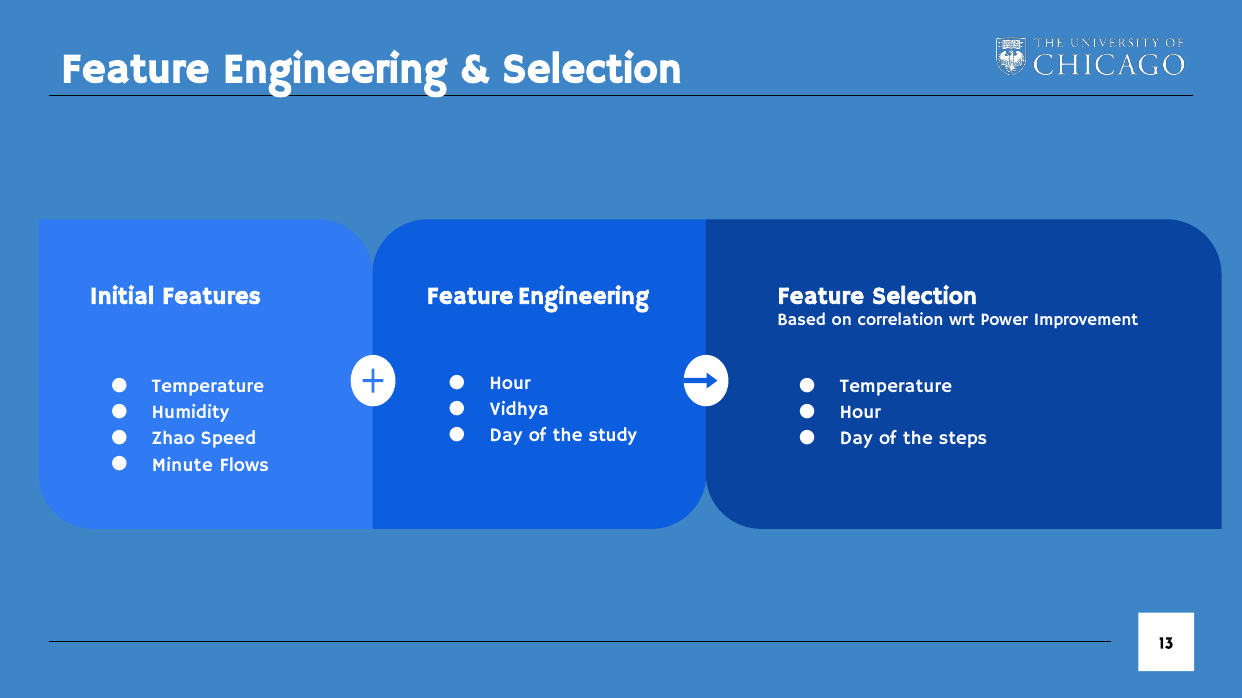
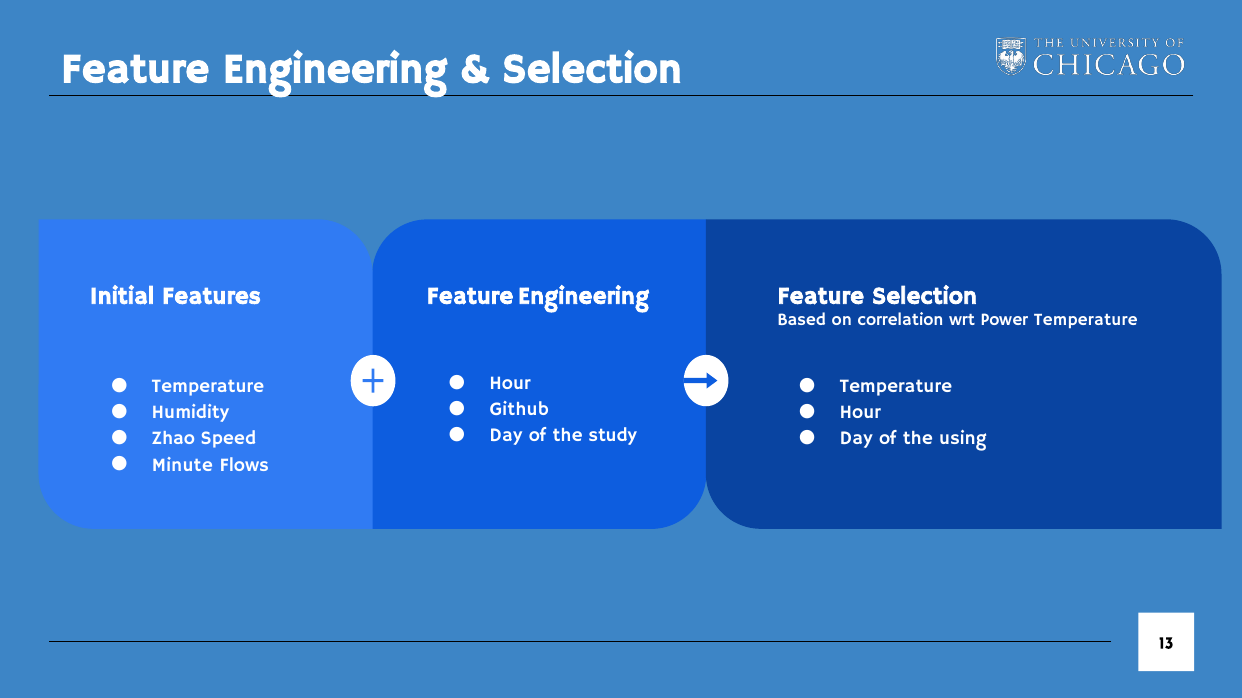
Power Improvement: Improvement -> Temperature (1086, 320)
Vidhya: Vidhya -> Github (519, 410)
steps: steps -> using (963, 439)
